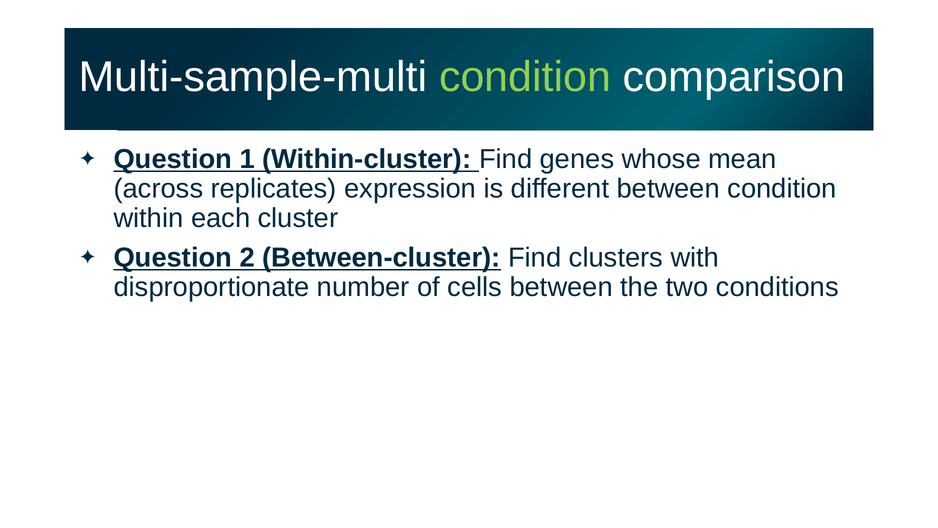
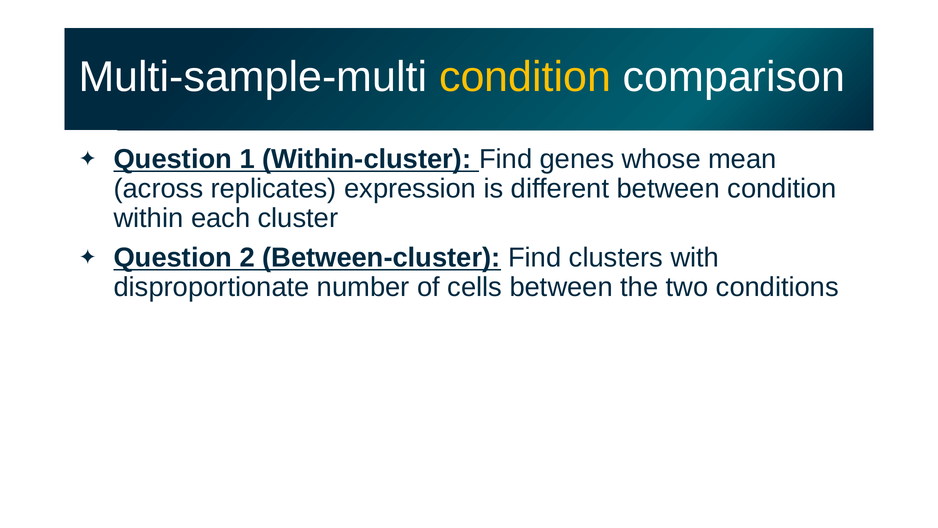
condition colour: light green -> yellow (525, 77)
